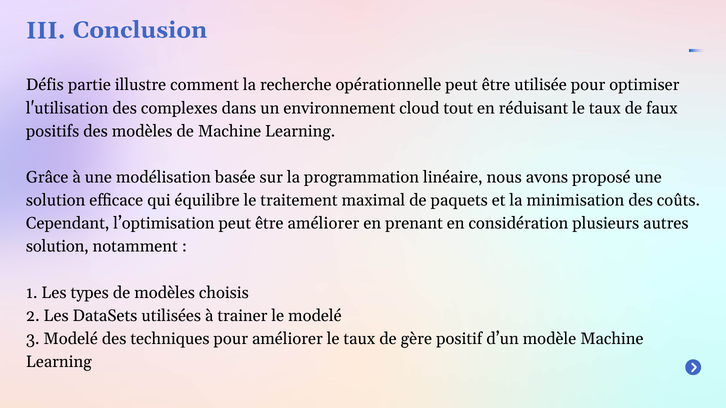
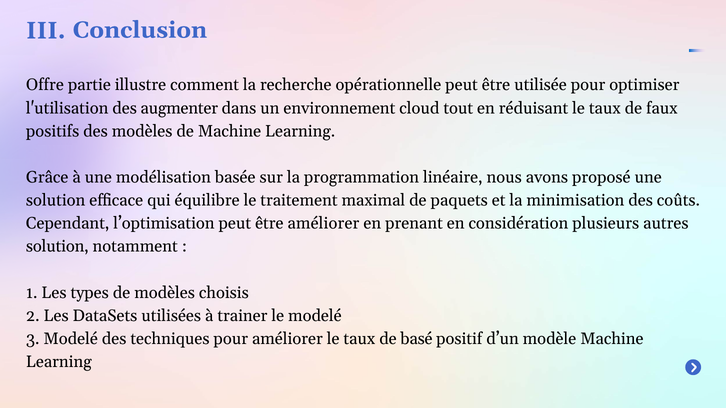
Défis: Défis -> Offre (45, 85)
complexes: complexes -> augmenter (179, 108)
gère: gère -> basé (417, 339)
